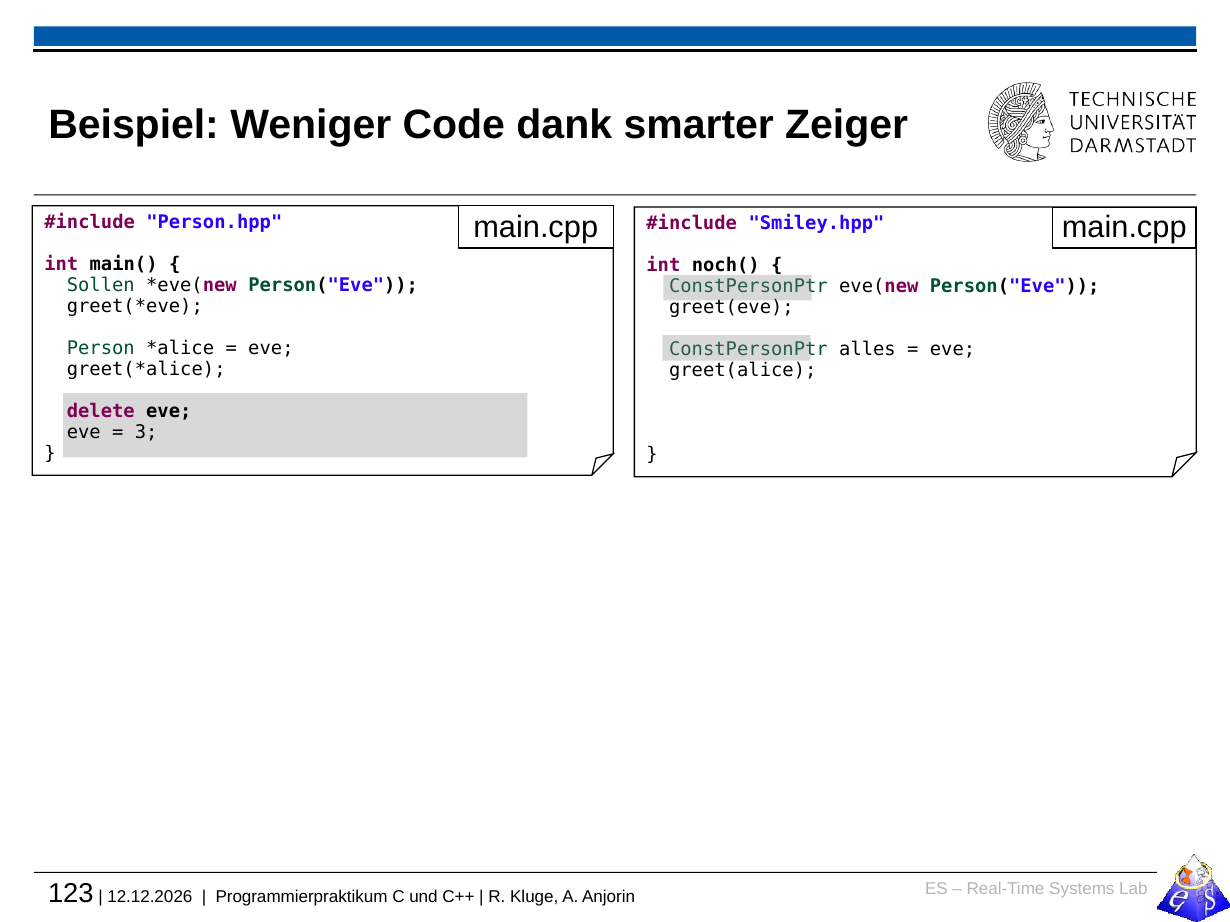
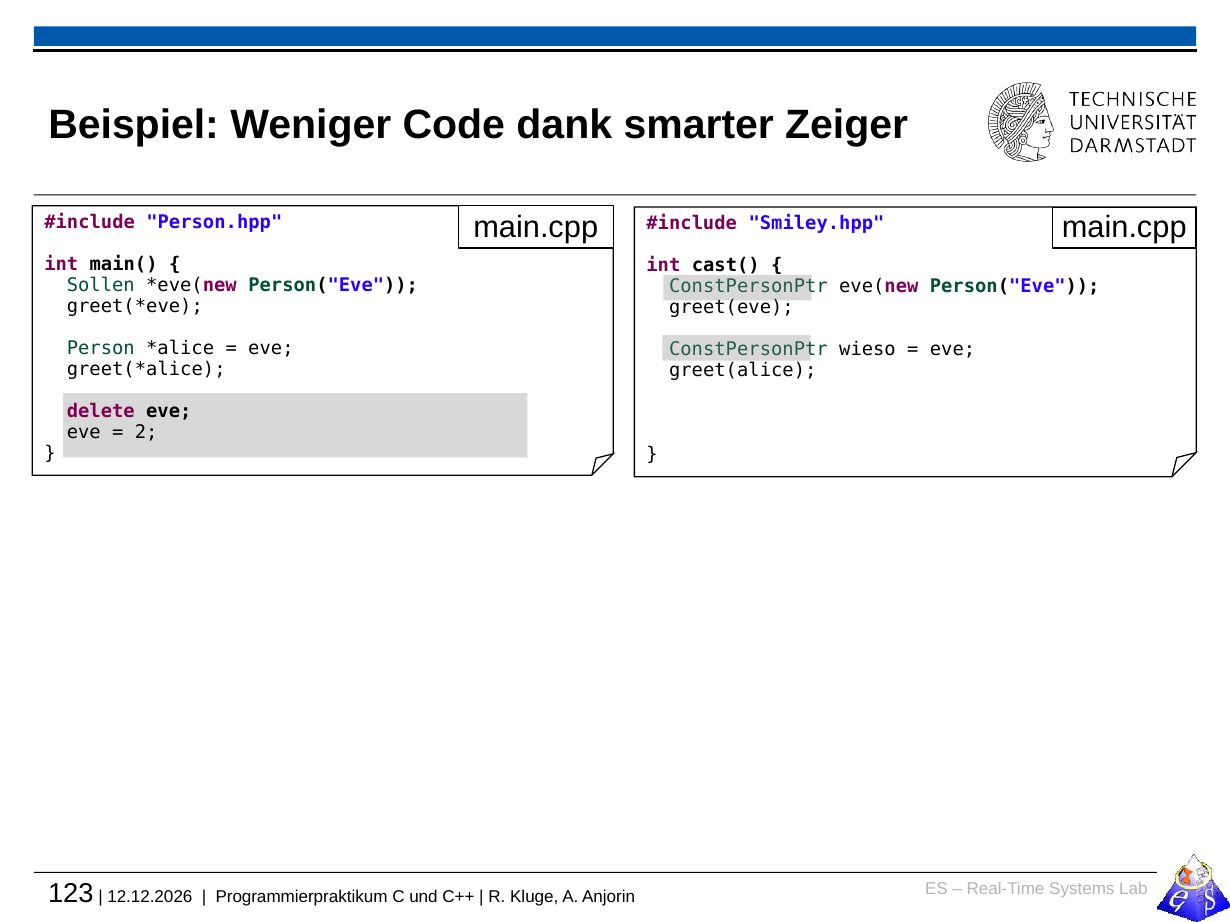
noch(: noch( -> cast( (726, 266)
alles: alles -> wieso (867, 350)
3: 3 -> 2 (146, 432)
